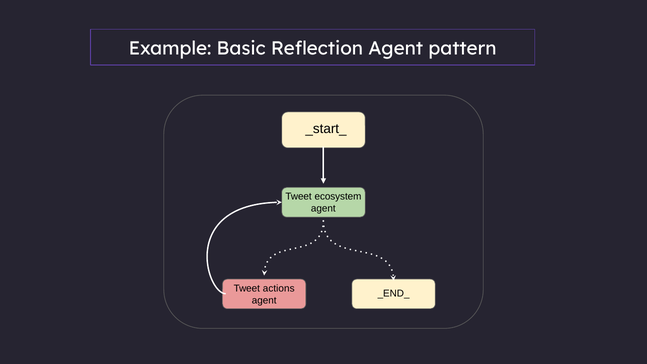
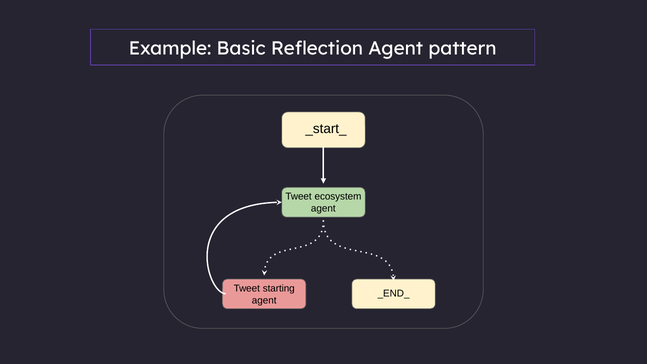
actions: actions -> starting (279, 288)
